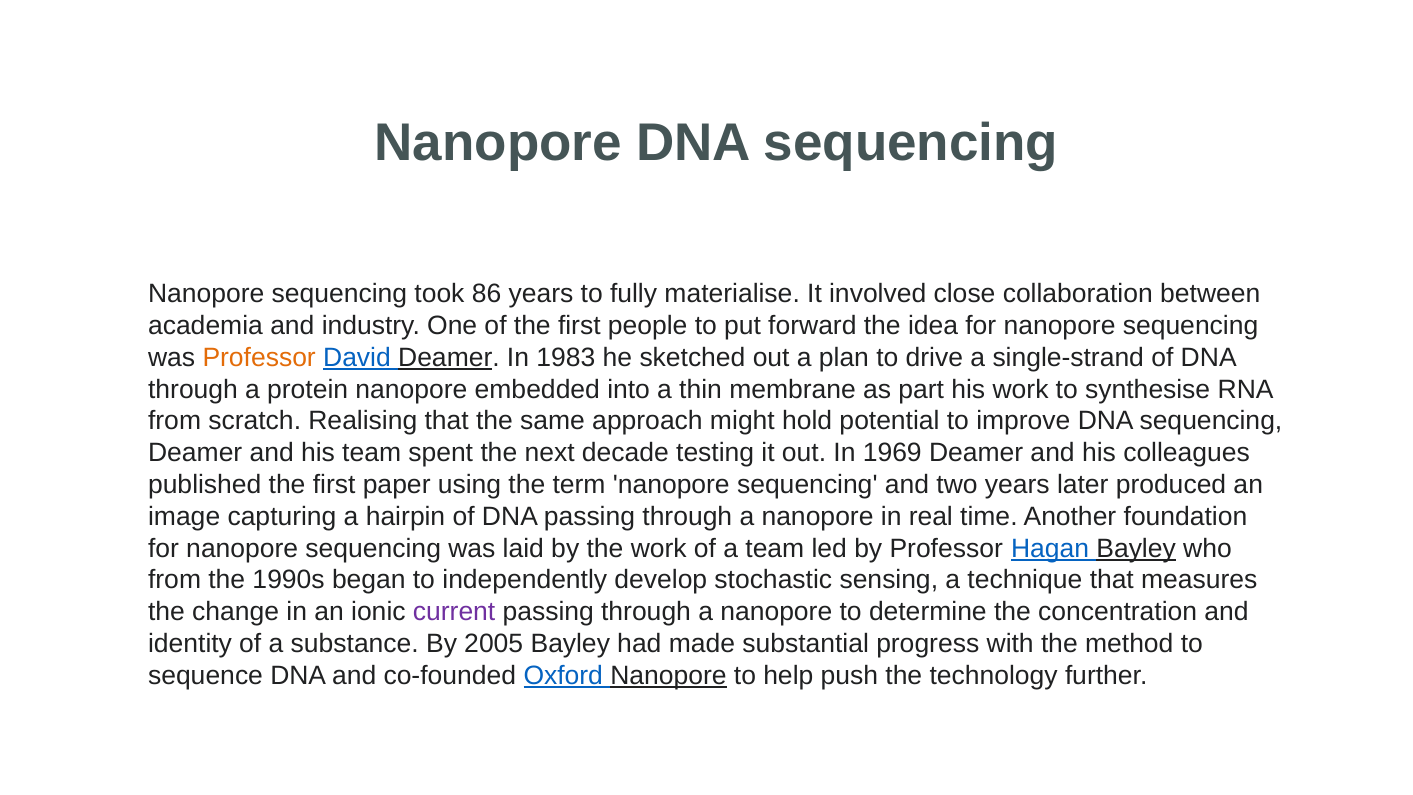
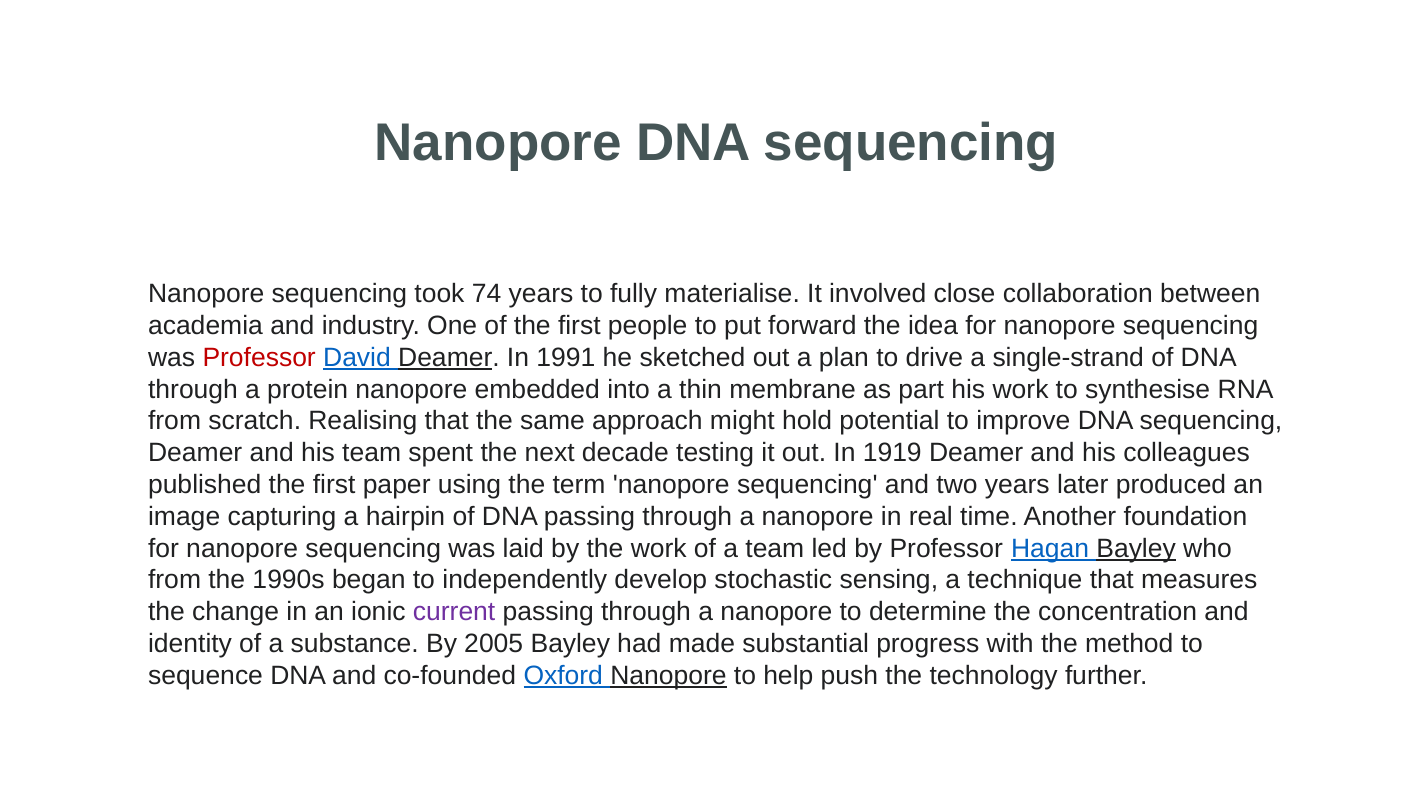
86: 86 -> 74 (487, 294)
Professor colour: orange -> red (259, 357)
1983: 1983 -> 1991 (566, 357)
1969: 1969 -> 1919 (892, 453)
